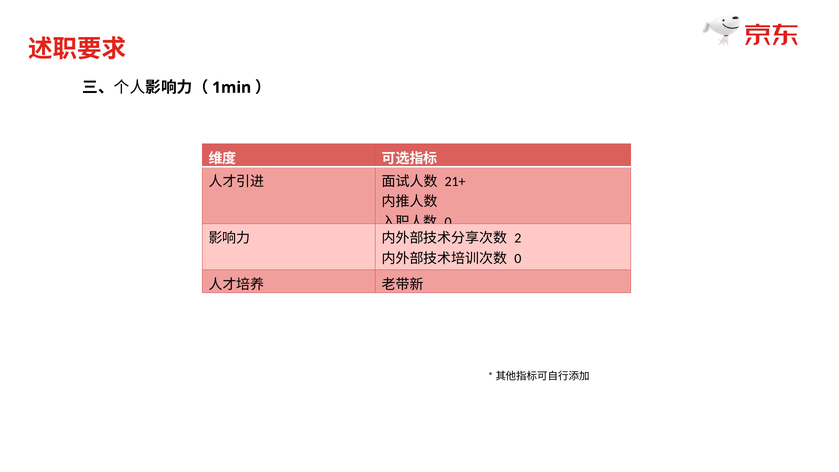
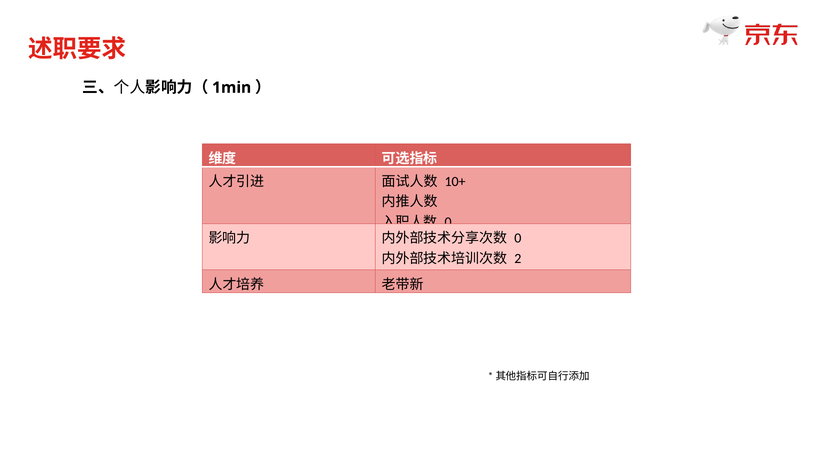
21+: 21+ -> 10+ (455, 182)
2: 2 -> 0 (518, 238)
0: 0 -> 2 (518, 258)
